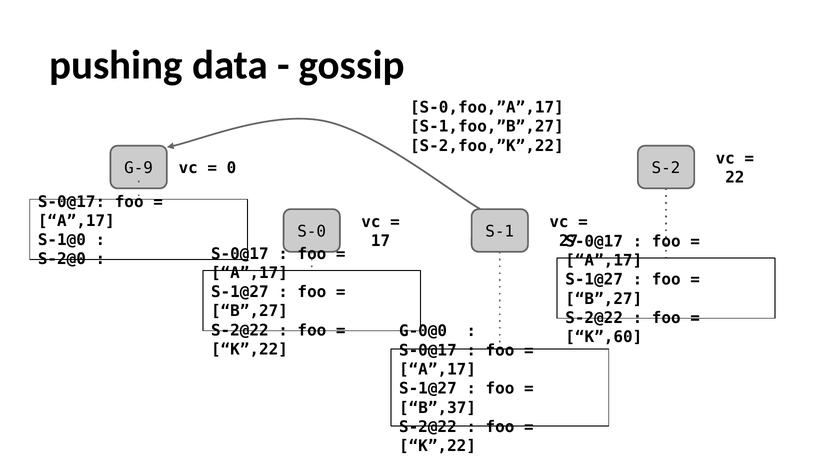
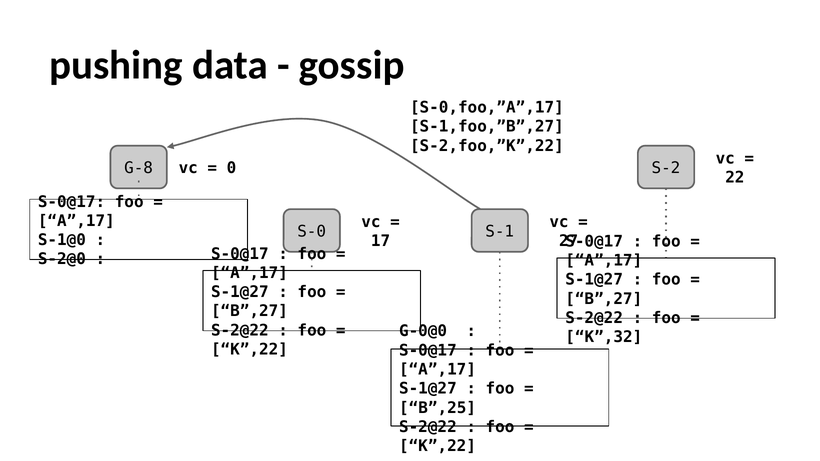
G-9: G-9 -> G-8 (139, 168)
K”,60: K”,60 -> K”,32 (604, 337)
B”,37: B”,37 -> B”,25 (438, 408)
